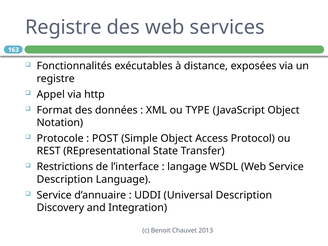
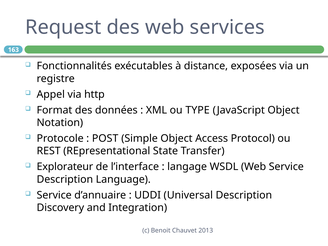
Registre: Registre -> Request (63, 27)
Restrictions: Restrictions -> Explorateur (65, 167)
